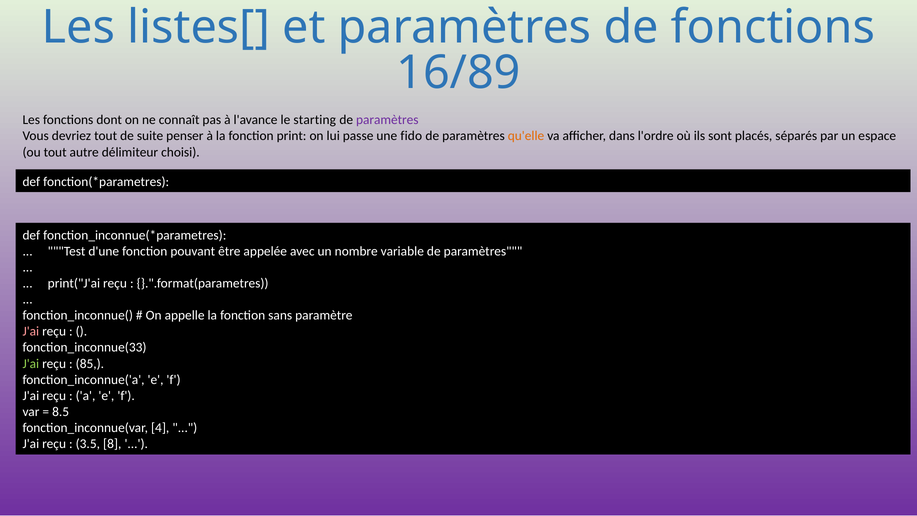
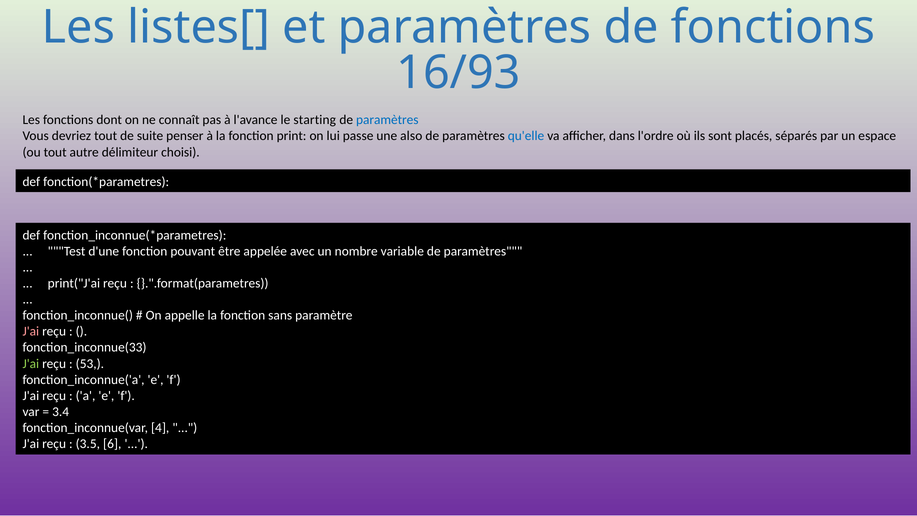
16/89: 16/89 -> 16/93 (459, 73)
paramètres colour: purple -> blue (387, 120)
fido: fido -> also (411, 136)
qu'elle colour: orange -> blue (526, 136)
85: 85 -> 53 (90, 364)
8.5: 8.5 -> 3.4 (61, 412)
8: 8 -> 6 (112, 444)
